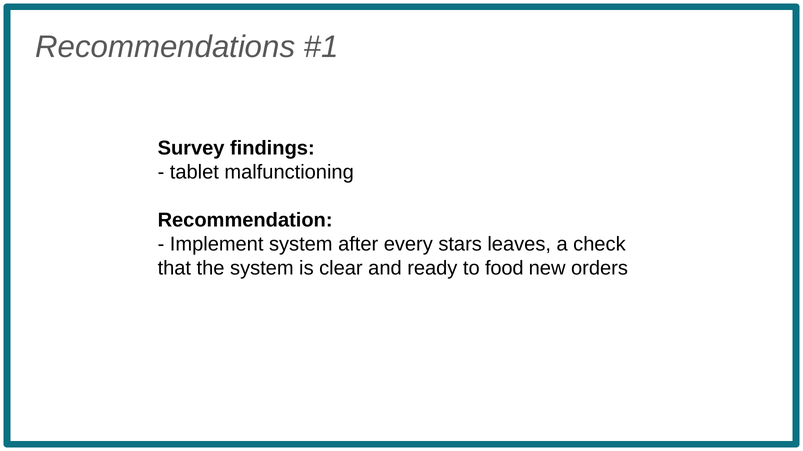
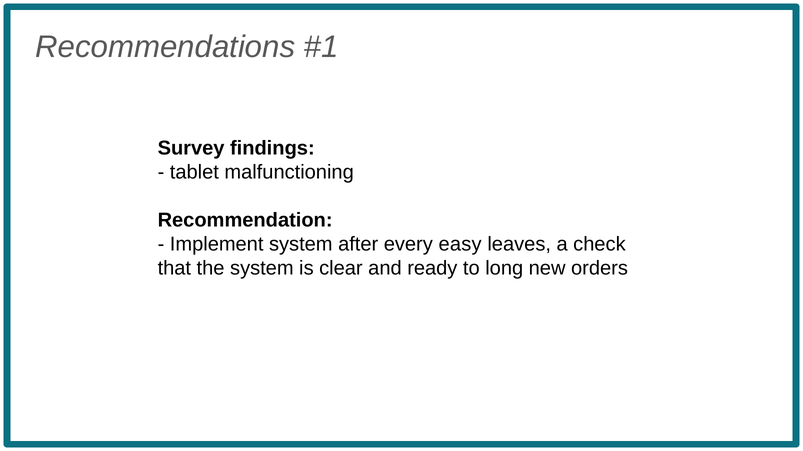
stars: stars -> easy (460, 245)
food: food -> long (504, 269)
